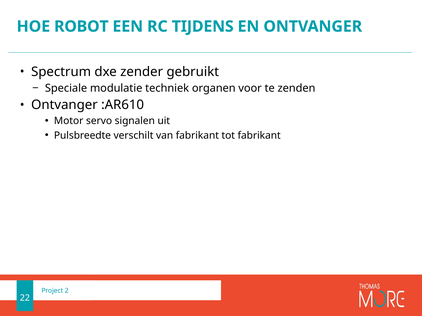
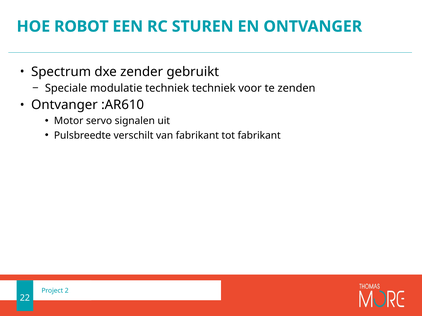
TIJDENS: TIJDENS -> STUREN (203, 27)
techniek organen: organen -> techniek (214, 88)
